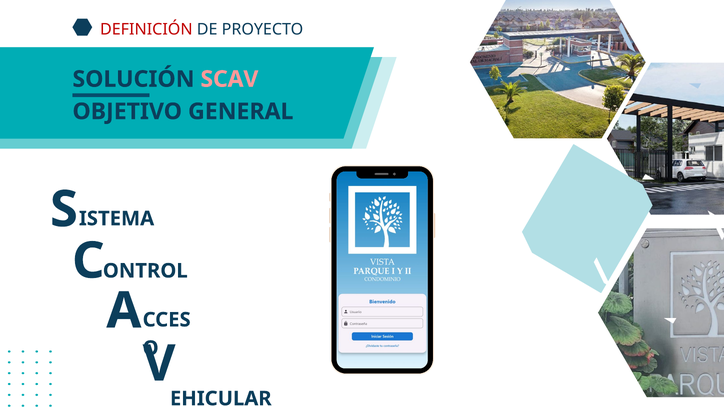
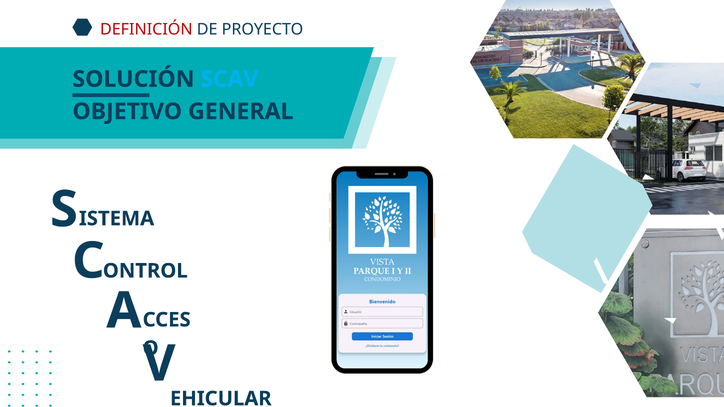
SCAV colour: pink -> light blue (229, 79)
